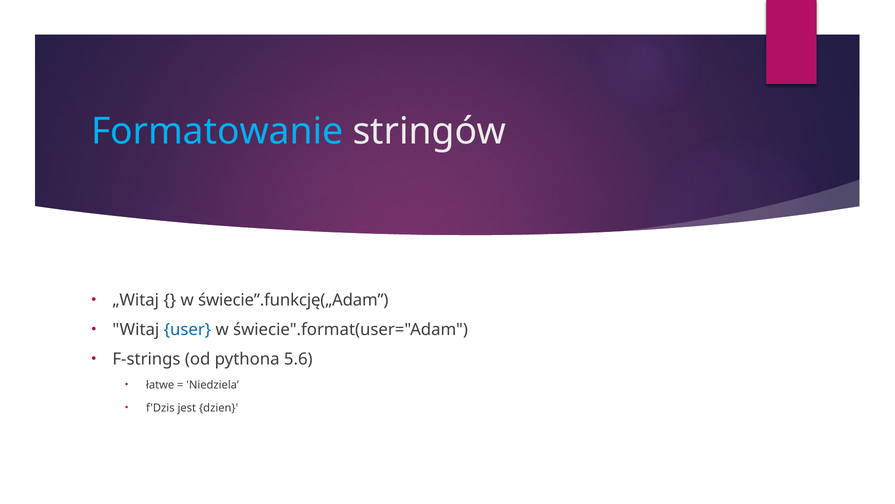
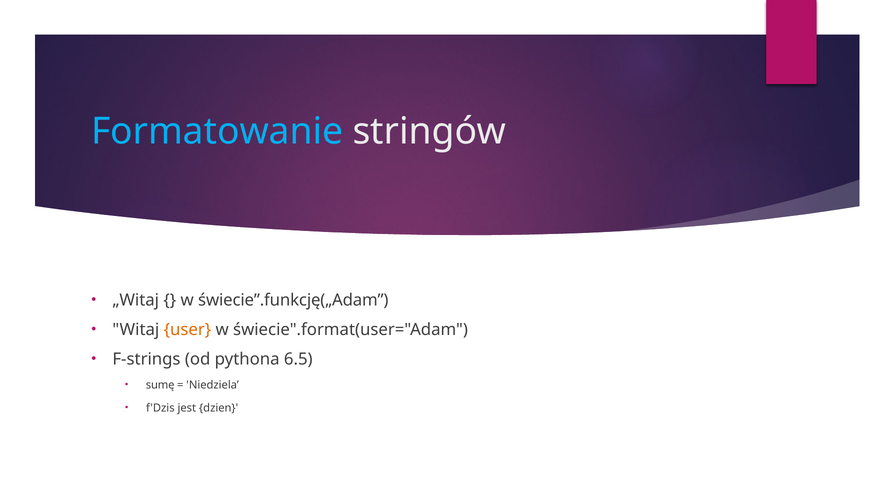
user colour: blue -> orange (187, 329)
5.6: 5.6 -> 6.5 (298, 359)
łatwe: łatwe -> sumę (160, 385)
